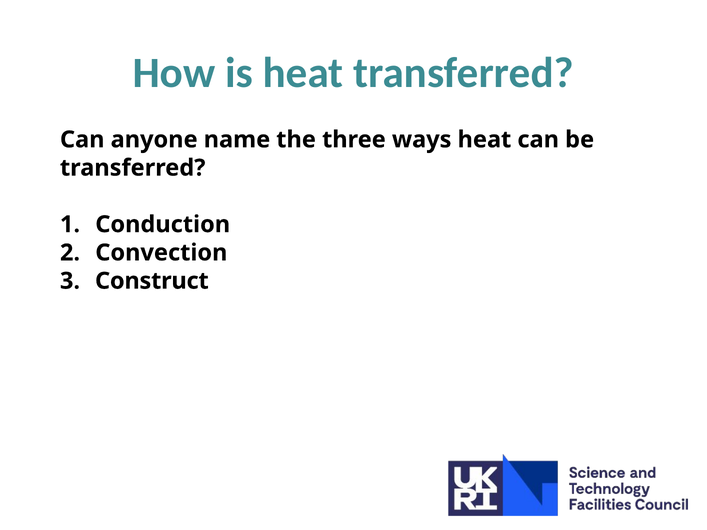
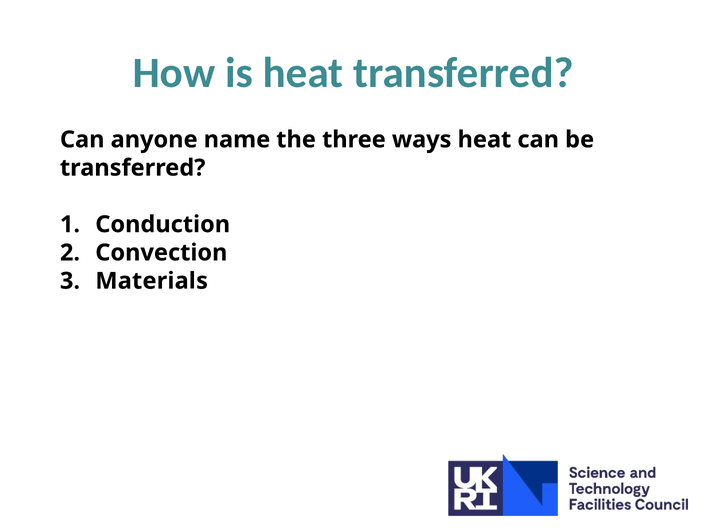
Construct: Construct -> Materials (152, 281)
